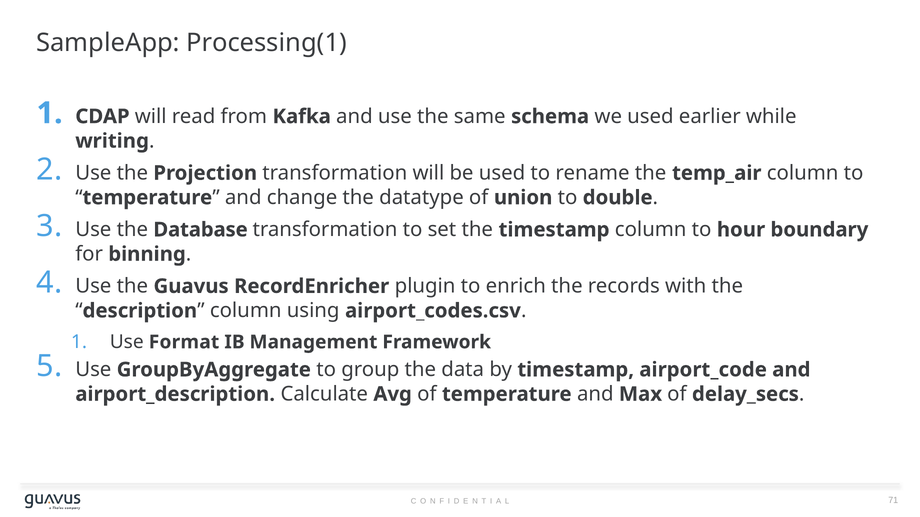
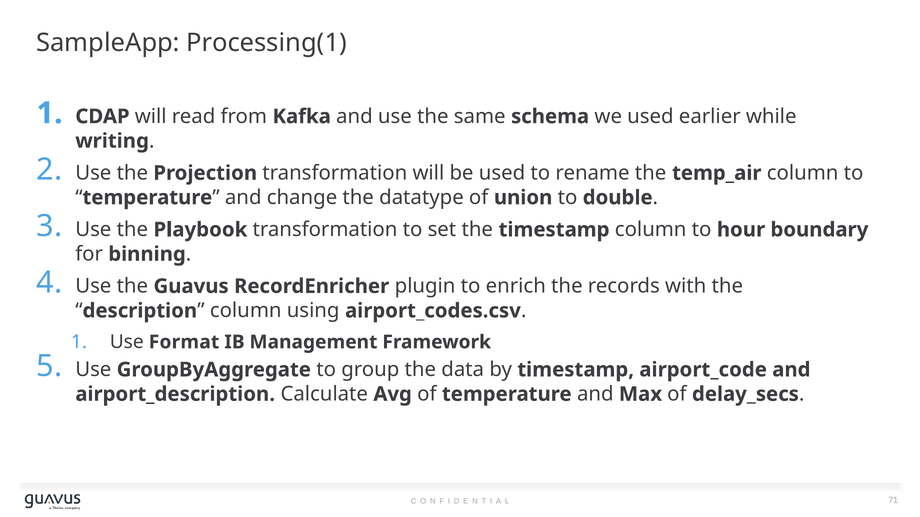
Database: Database -> Playbook (200, 230)
